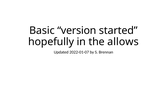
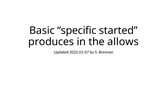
version: version -> specific (77, 30)
hopefully: hopefully -> produces (51, 42)
